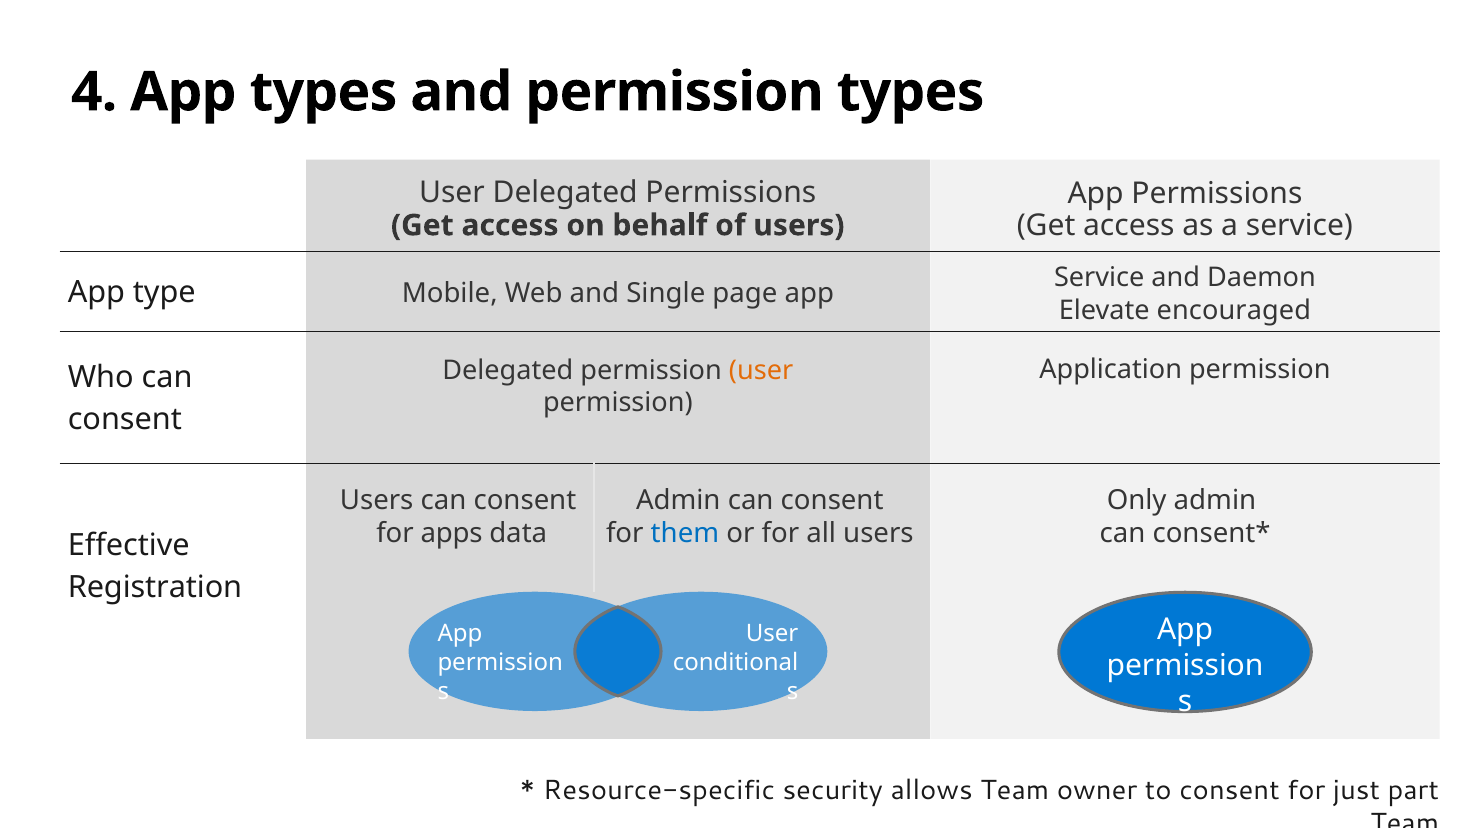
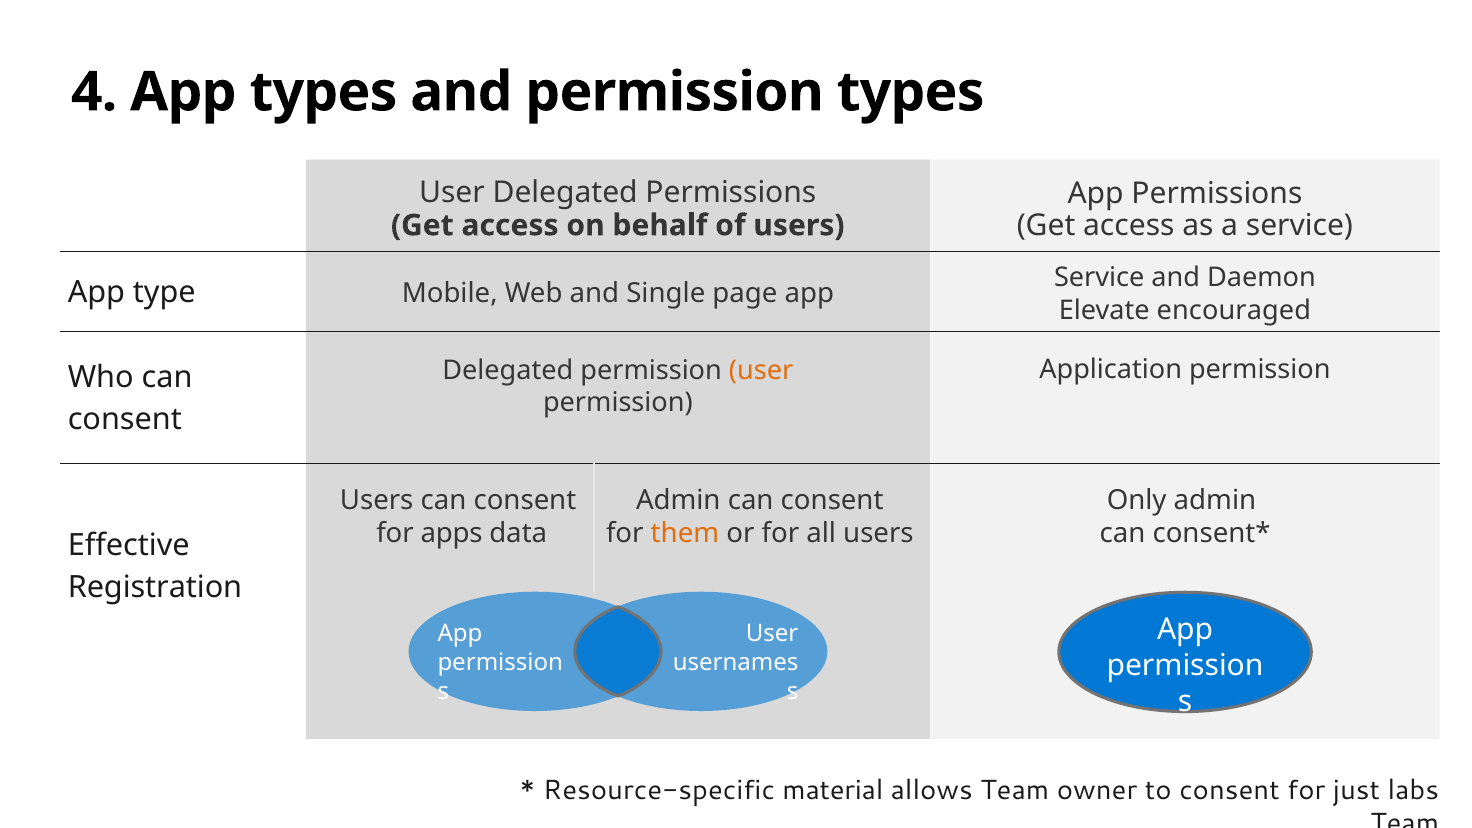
them colour: blue -> orange (685, 534)
conditional: conditional -> usernames (736, 663)
security: security -> material (833, 790)
part: part -> labs (1413, 790)
